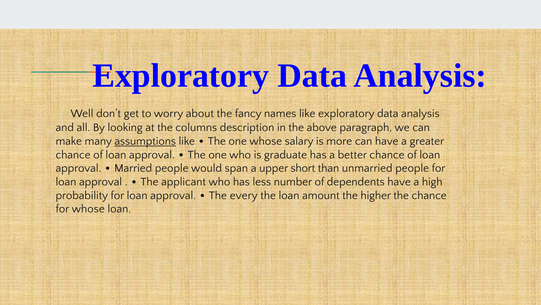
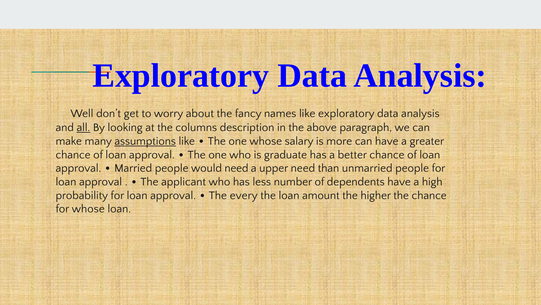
all underline: none -> present (83, 127)
would span: span -> need (236, 168)
upper short: short -> need (303, 168)
